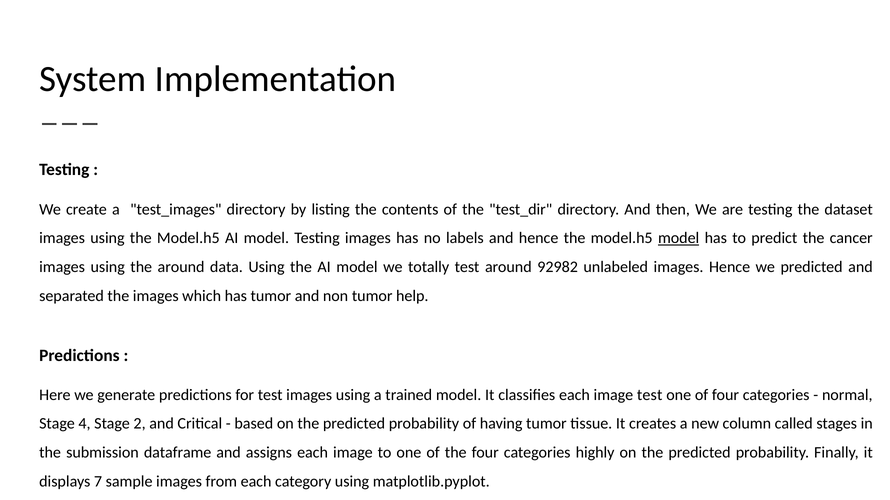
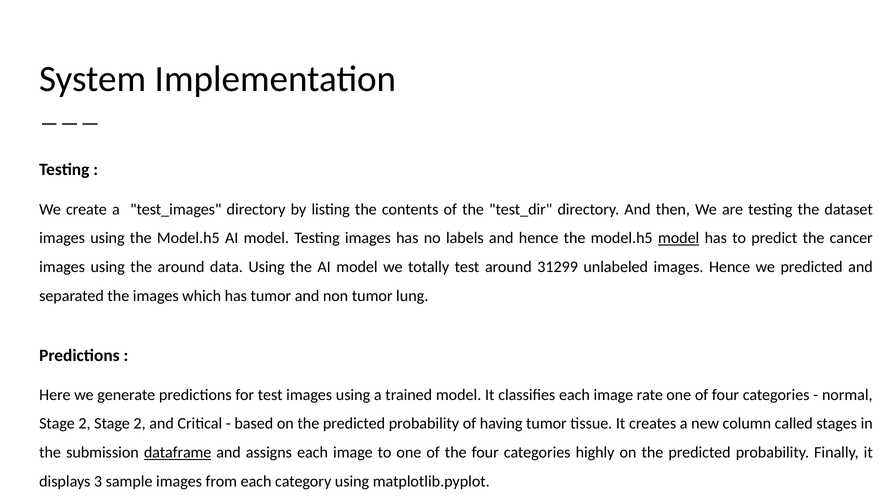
92982: 92982 -> 31299 (558, 267)
help: help -> lung (412, 296)
image test: test -> rate (650, 395)
4: 4 -> 2 (85, 424)
dataframe underline: none -> present (178, 453)
7: 7 -> 3 (98, 482)
